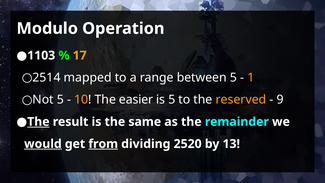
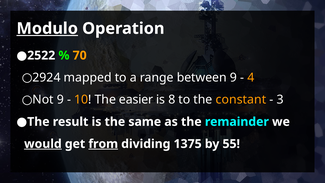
Modulo underline: none -> present (47, 28)
1103: 1103 -> 2522 (41, 55)
17: 17 -> 70 (80, 55)
2514: 2514 -> 2924 (46, 77)
between 5: 5 -> 9 (233, 77)
1: 1 -> 4 (251, 77)
Not 5: 5 -> 9 (60, 100)
is 5: 5 -> 8 (172, 100)
reserved: reserved -> constant (241, 100)
9: 9 -> 3 (280, 100)
The underline: present -> none (38, 122)
2520: 2520 -> 1375 (188, 144)
13: 13 -> 55 (231, 144)
